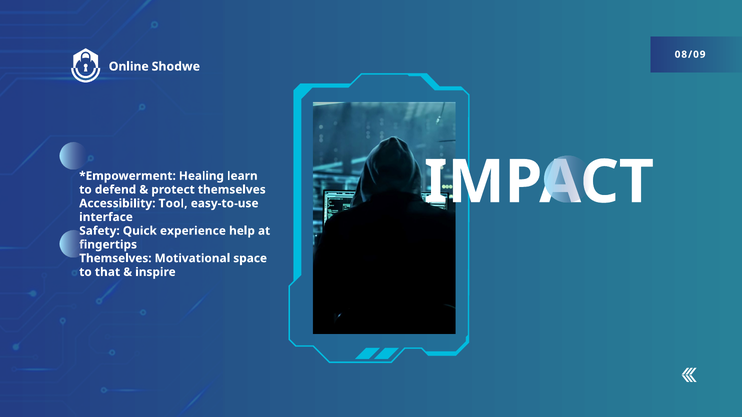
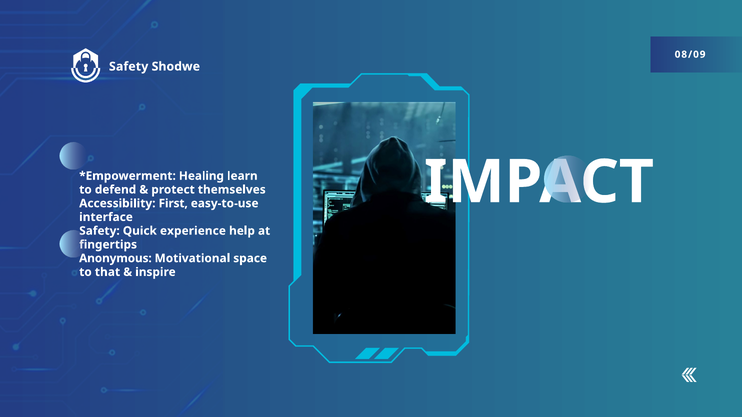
Online: Online -> Safety (129, 67)
Tool: Tool -> First (173, 204)
Themselves: Themselves -> Anonymous (115, 259)
